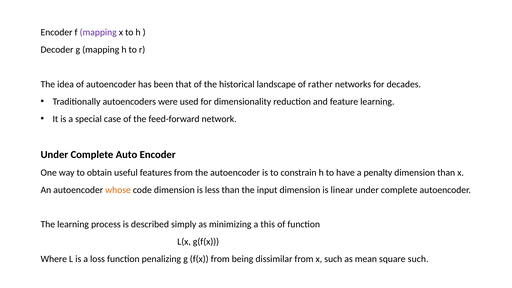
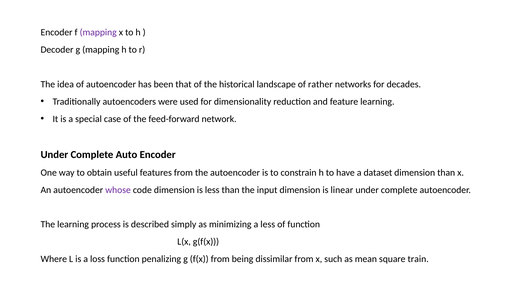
penalty: penalty -> dataset (378, 173)
whose colour: orange -> purple (118, 190)
a this: this -> less (268, 224)
square such: such -> train (418, 259)
